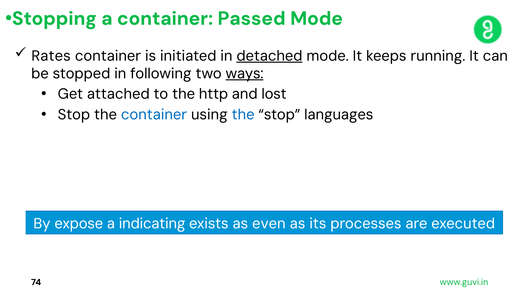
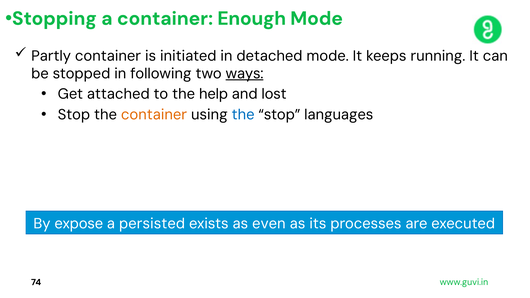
Passed: Passed -> Enough (252, 18)
Rates: Rates -> Partly (51, 56)
detached underline: present -> none (269, 56)
http: http -> help (214, 94)
container colour: blue -> orange (154, 115)
indicating: indicating -> persisted (152, 224)
